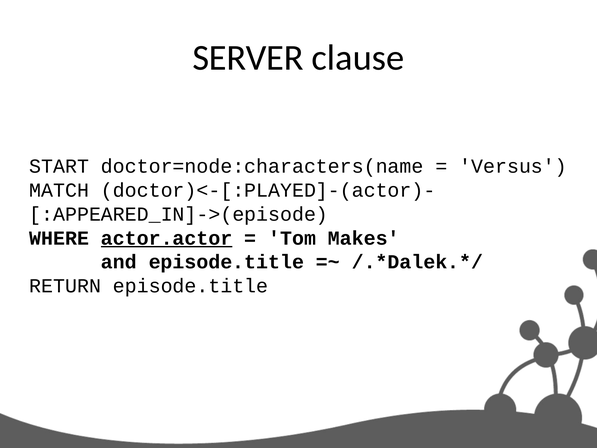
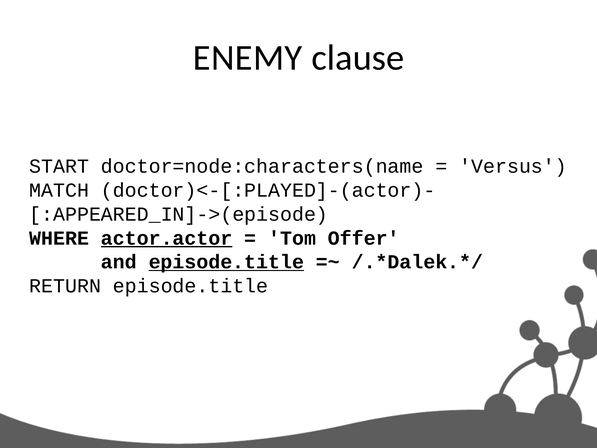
SERVER: SERVER -> ENEMY (248, 58)
Makes: Makes -> Offer (364, 238)
episode.title underline: none -> present (226, 262)
